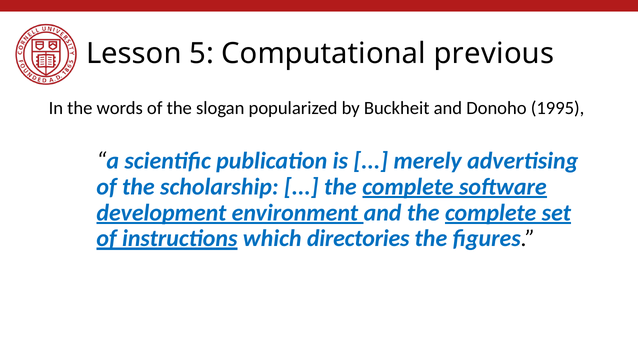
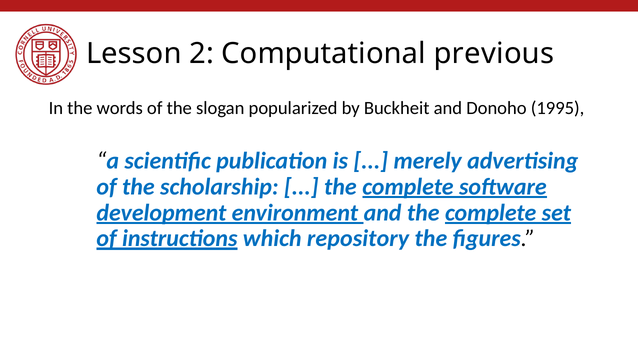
5: 5 -> 2 (202, 54)
directories: directories -> repository (358, 238)
